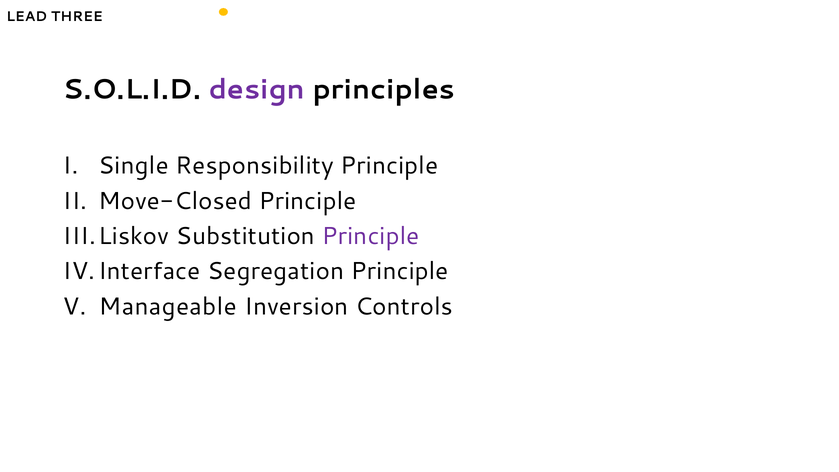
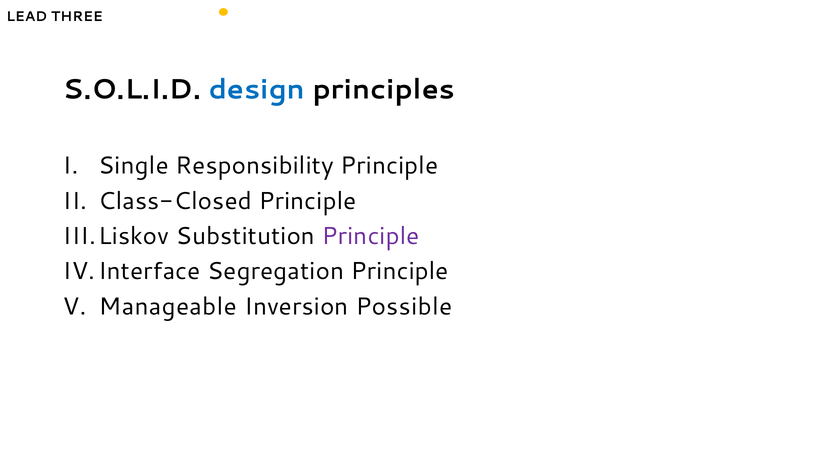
design colour: purple -> blue (257, 90)
Move-Closed: Move-Closed -> Class-Closed (175, 201)
Controls: Controls -> Possible (404, 306)
